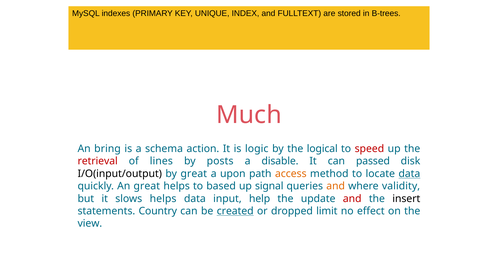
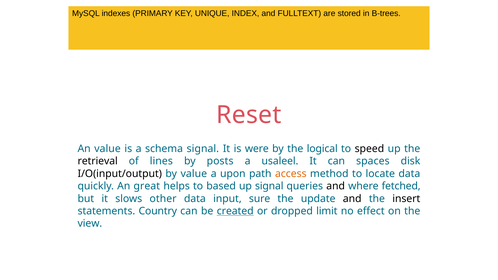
Much: Much -> Reset (249, 115)
An bring: bring -> value (108, 149)
schema action: action -> signal (203, 149)
logic: logic -> were (257, 149)
speed colour: red -> black (369, 149)
retrieval colour: red -> black (98, 161)
disable: disable -> usaleel (280, 161)
passed: passed -> spaces (373, 161)
by great: great -> value (194, 174)
data underline: present -> none (409, 174)
and colour: orange -> black (336, 186)
validity: validity -> fetched (401, 186)
slows helps: helps -> other (163, 199)
input help: help -> sure (260, 199)
and colour: red -> black (352, 199)
